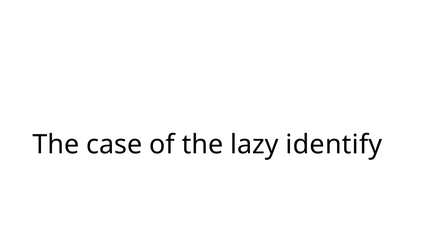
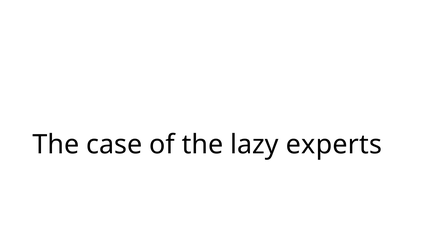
identify: identify -> experts (334, 145)
